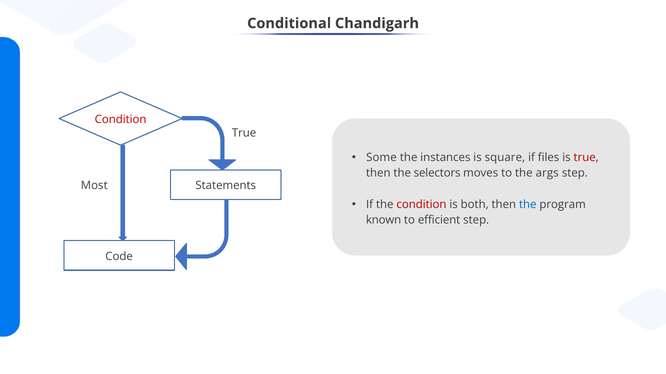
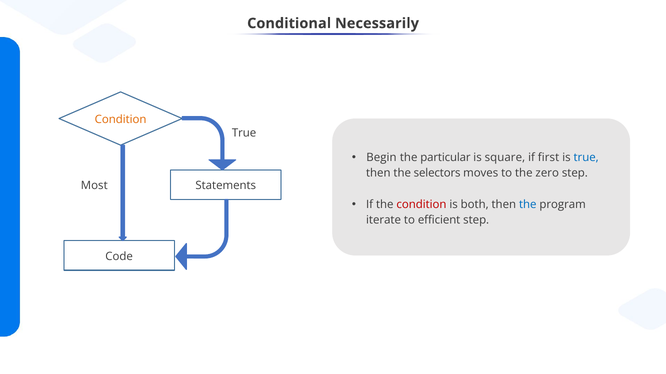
Chandigarh: Chandigarh -> Necessarily (377, 23)
Condition colour: red -> orange (121, 120)
Some: Some -> Begin (381, 158)
instances: instances -> particular (445, 158)
files: files -> first (549, 158)
true colour: red -> blue (586, 158)
args: args -> zero (547, 173)
known: known -> iterate (384, 220)
